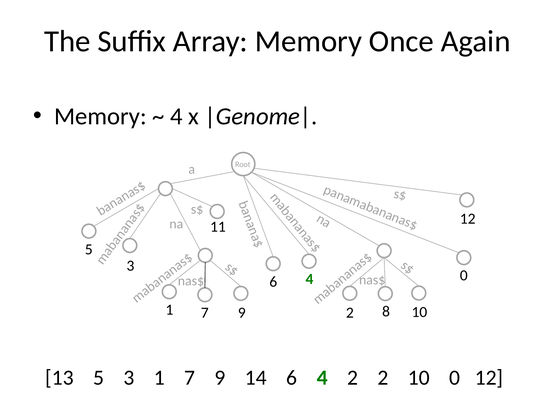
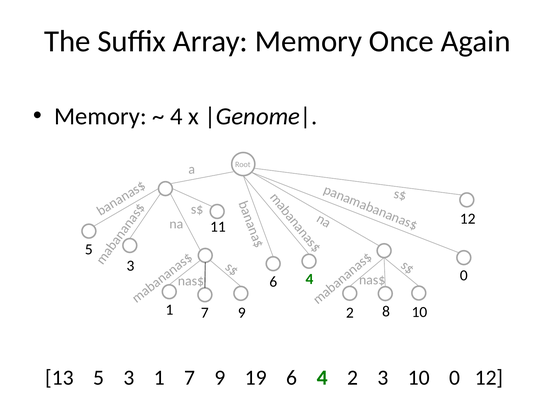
14: 14 -> 19 (256, 378)
2 2: 2 -> 3 (383, 378)
